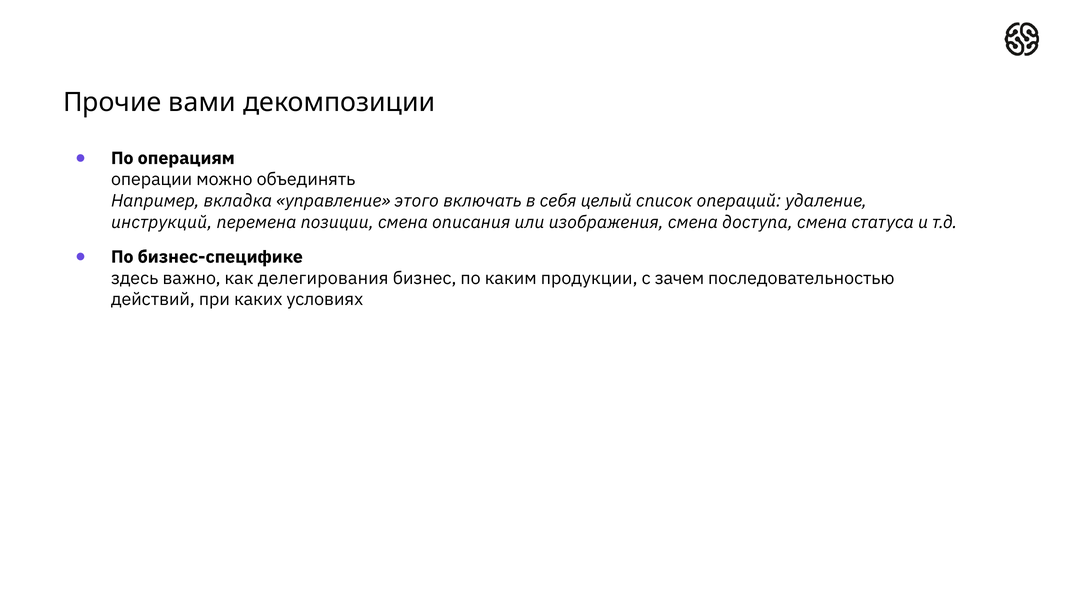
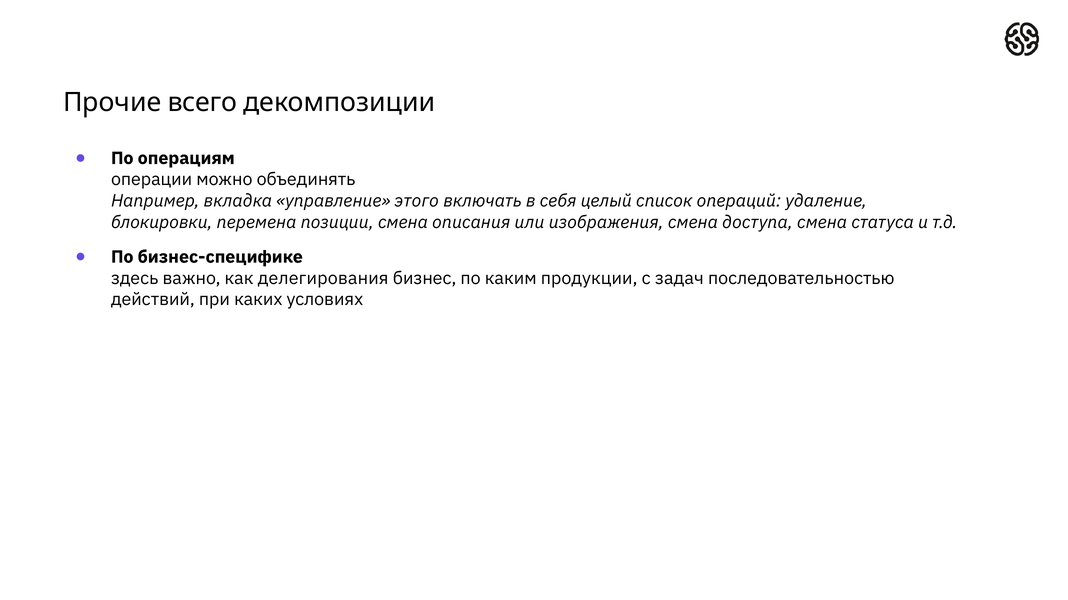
вами: вами -> всего (202, 103)
инструкций: инструкций -> блокировки (162, 222)
зачем: зачем -> задач (679, 279)
